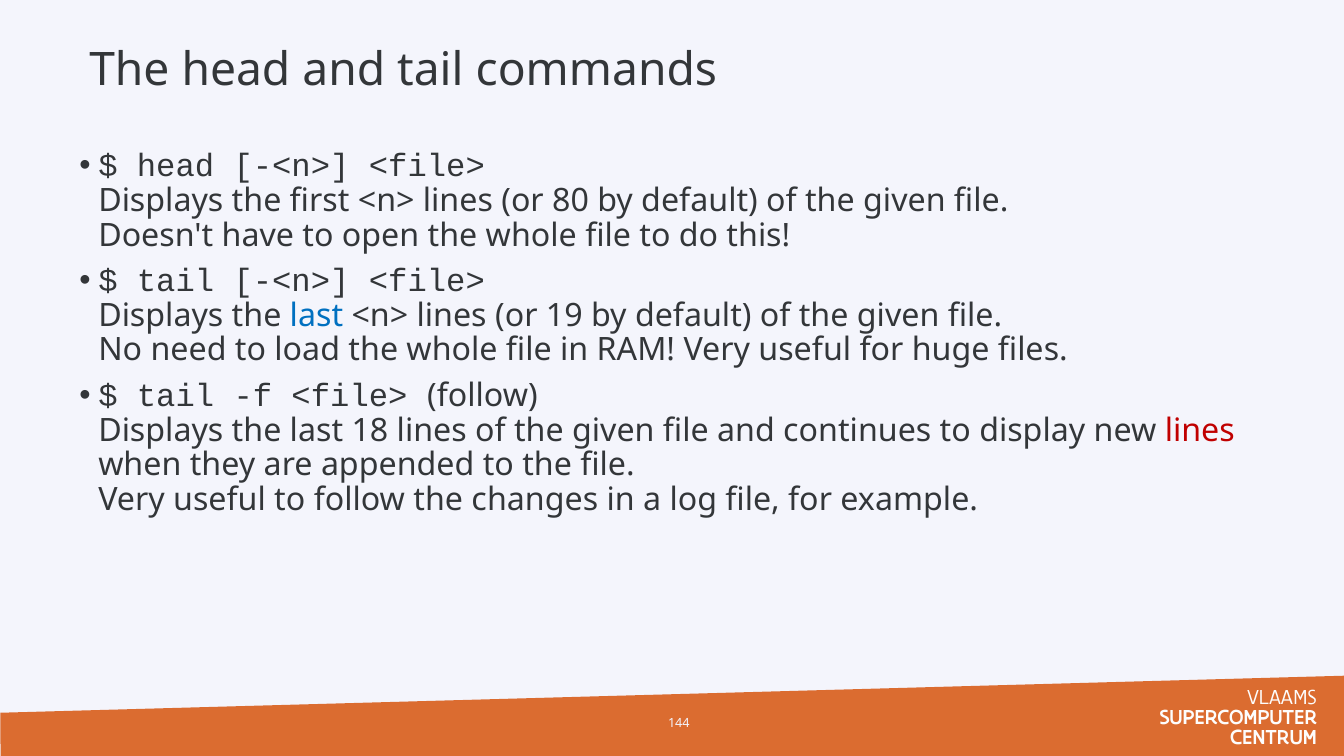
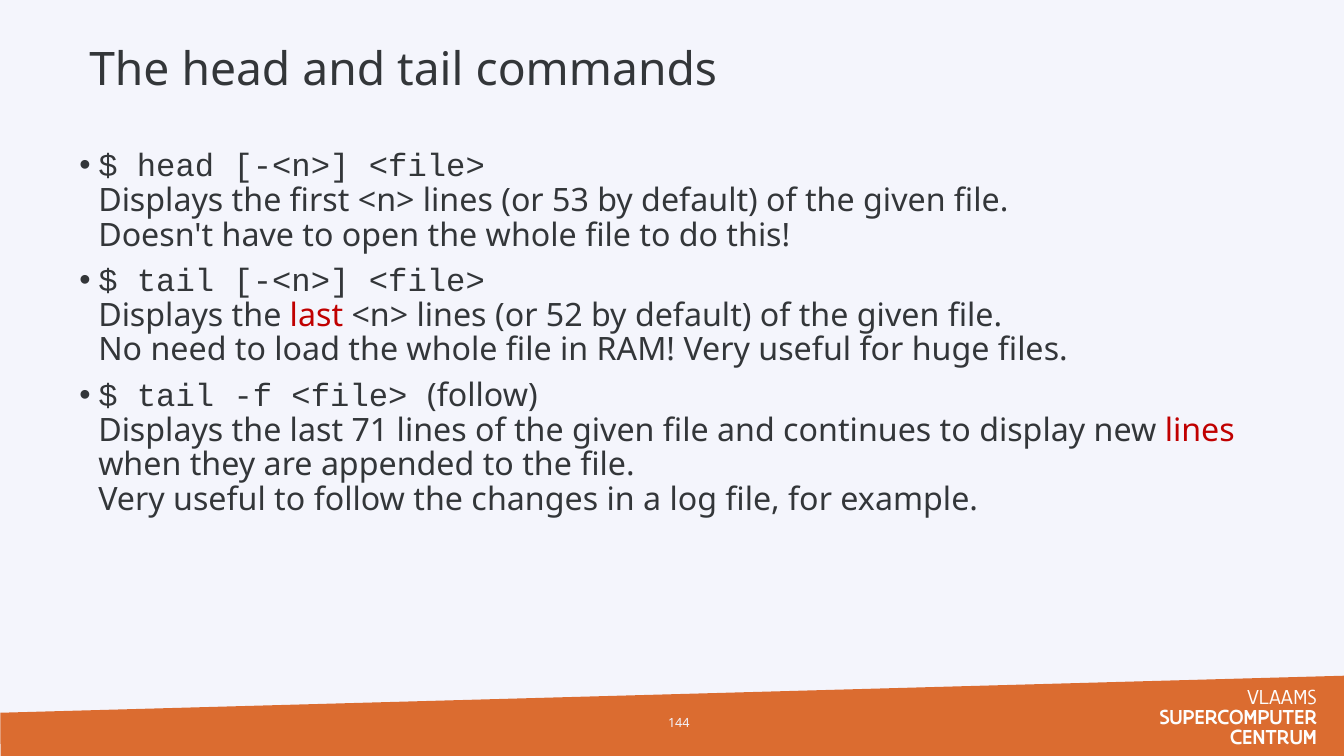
80: 80 -> 53 (571, 201)
last colour: blue -> red (316, 316)
19: 19 -> 52 (564, 316)
18: 18 -> 71 (370, 430)
